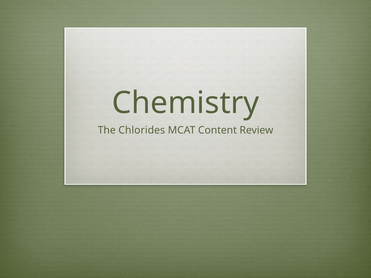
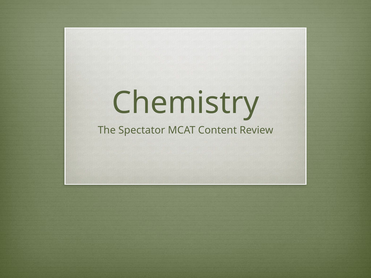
Chlorides: Chlorides -> Spectator (142, 130)
